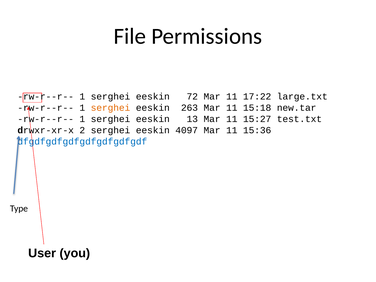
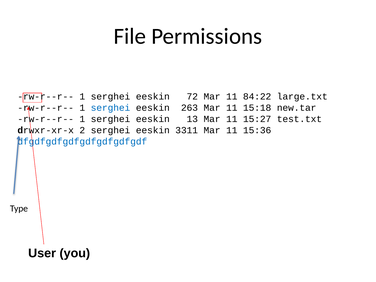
17:22: 17:22 -> 84:22 (257, 96)
serghei colour: orange -> blue (111, 108)
4097: 4097 -> 3311 (187, 130)
